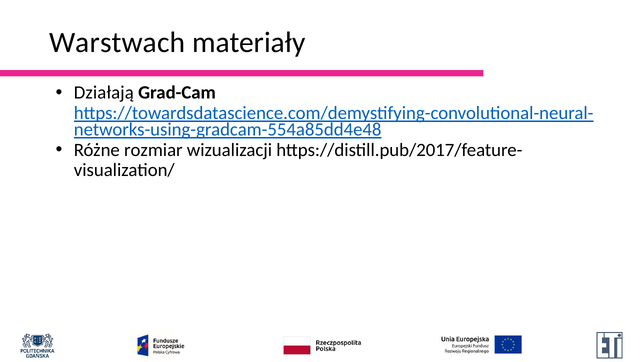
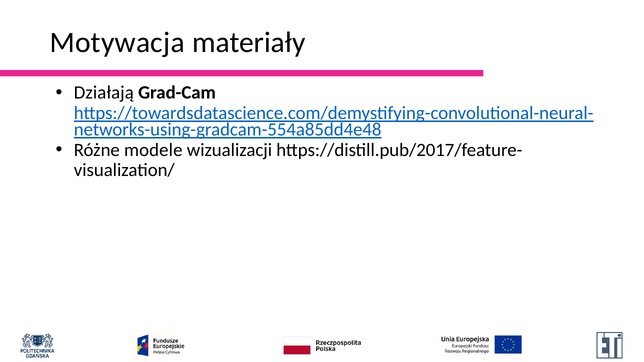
Warstwach: Warstwach -> Motywacja (117, 43)
rozmiar: rozmiar -> modele (153, 150)
